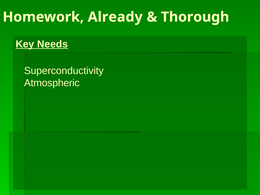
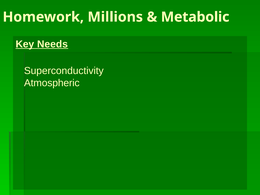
Already: Already -> Millions (115, 17)
Thorough: Thorough -> Metabolic (195, 17)
